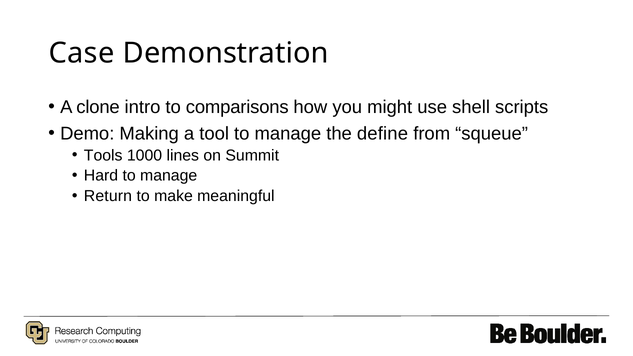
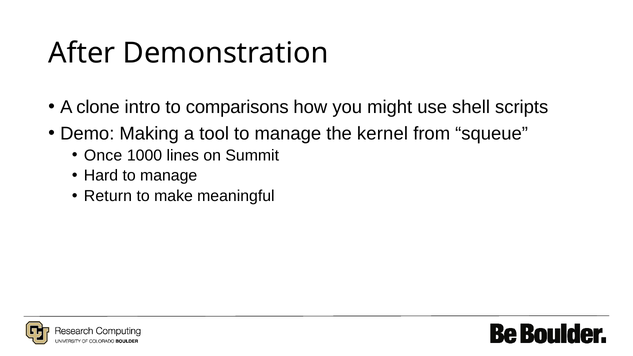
Case: Case -> After (82, 53)
define: define -> kernel (382, 134)
Tools: Tools -> Once (103, 155)
